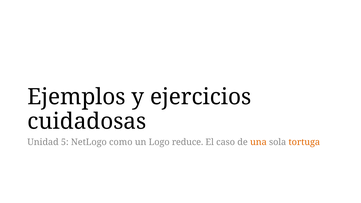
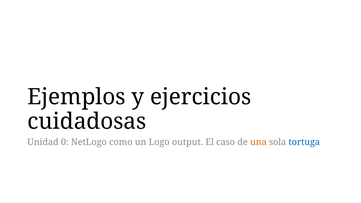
5: 5 -> 0 (65, 142)
reduce: reduce -> output (187, 142)
tortuga colour: orange -> blue (304, 142)
